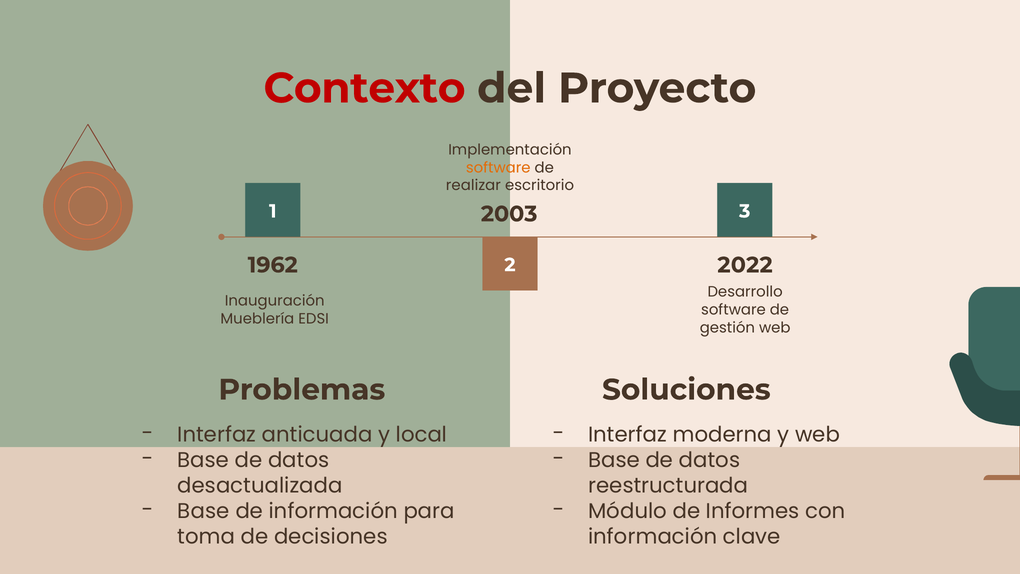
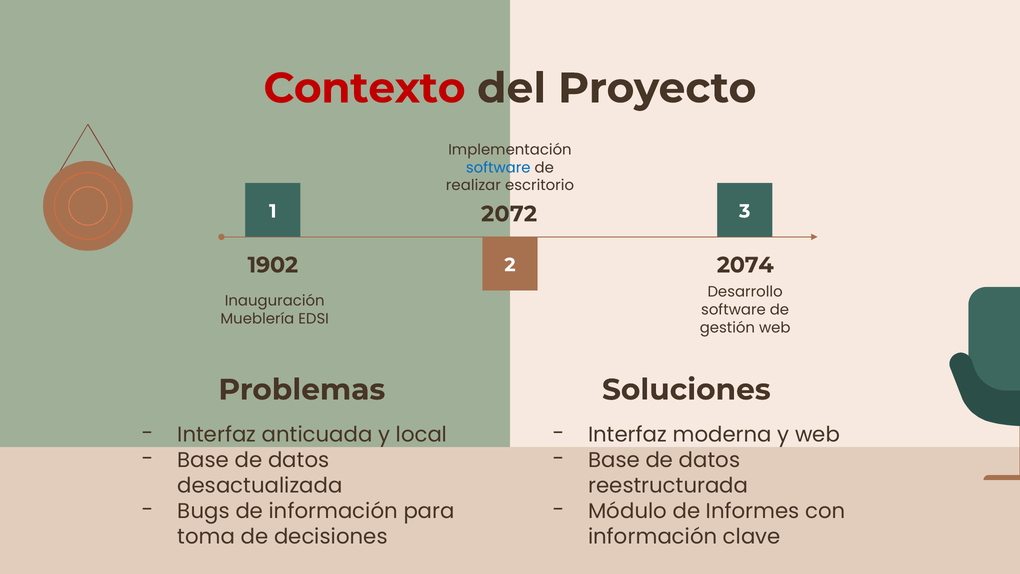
software colour: orange -> blue (498, 168)
2003: 2003 -> 2072 (509, 214)
1962: 1962 -> 1902 (273, 265)
2022: 2022 -> 2074 (745, 265)
Base: Base -> Bugs (204, 511)
